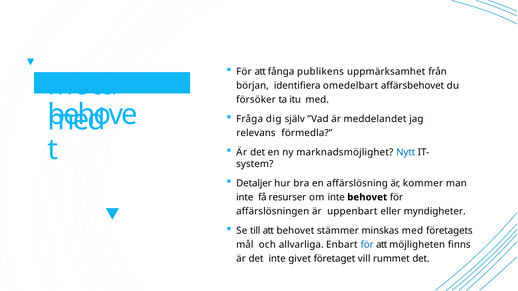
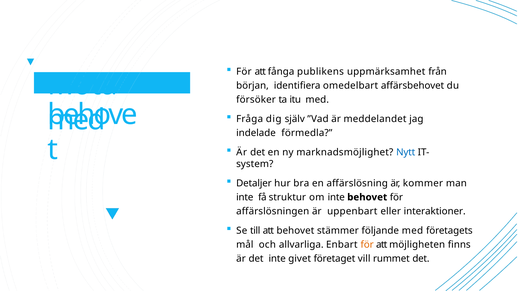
relevans: relevans -> indelade (256, 133)
resurser: resurser -> struktur (287, 197)
myndigheter: myndigheter -> interaktioner (435, 211)
minskas: minskas -> följande (380, 231)
för colour: blue -> orange (367, 245)
